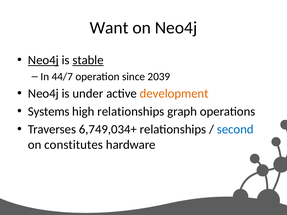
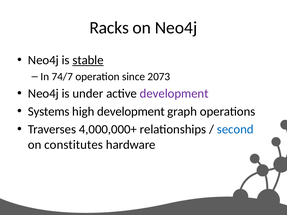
Want: Want -> Racks (109, 28)
Neo4j underline: present -> none (43, 60)
44/7: 44/7 -> 74/7 (62, 77)
2039: 2039 -> 2073 (159, 77)
development colour: orange -> purple (174, 94)
high relationships: relationships -> development (131, 112)
6,749,034+: 6,749,034+ -> 4,000,000+ (108, 129)
